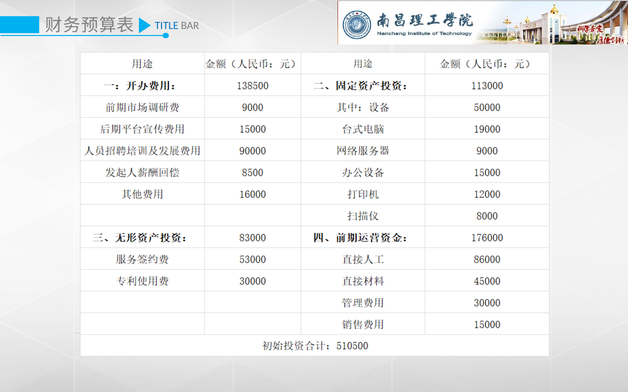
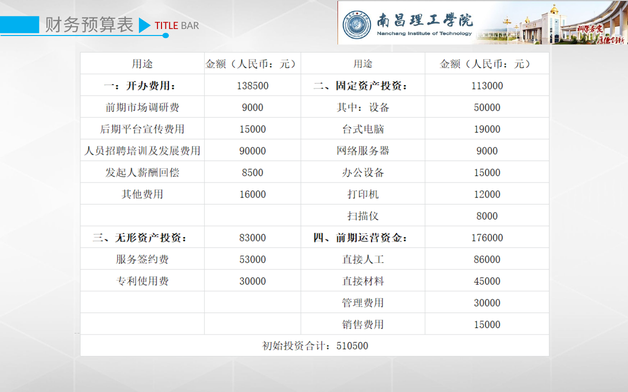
TITLE colour: blue -> red (167, 26)
